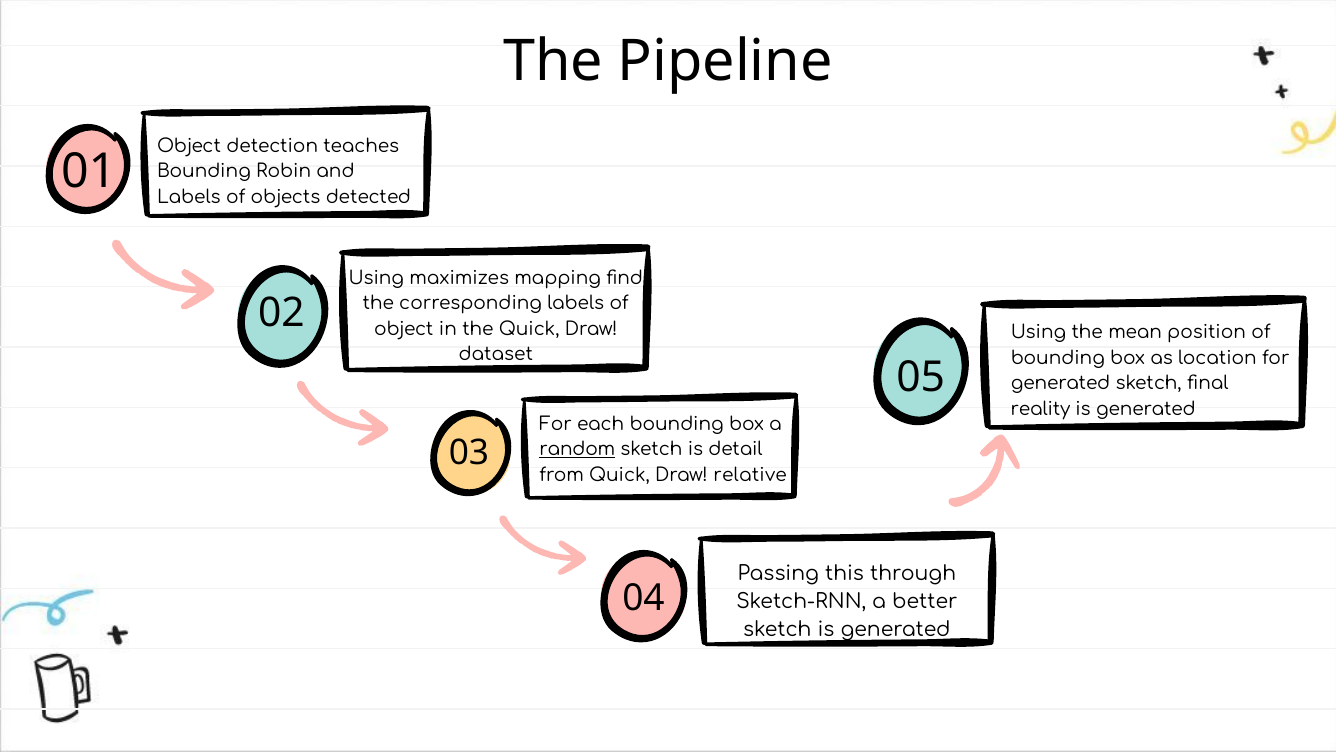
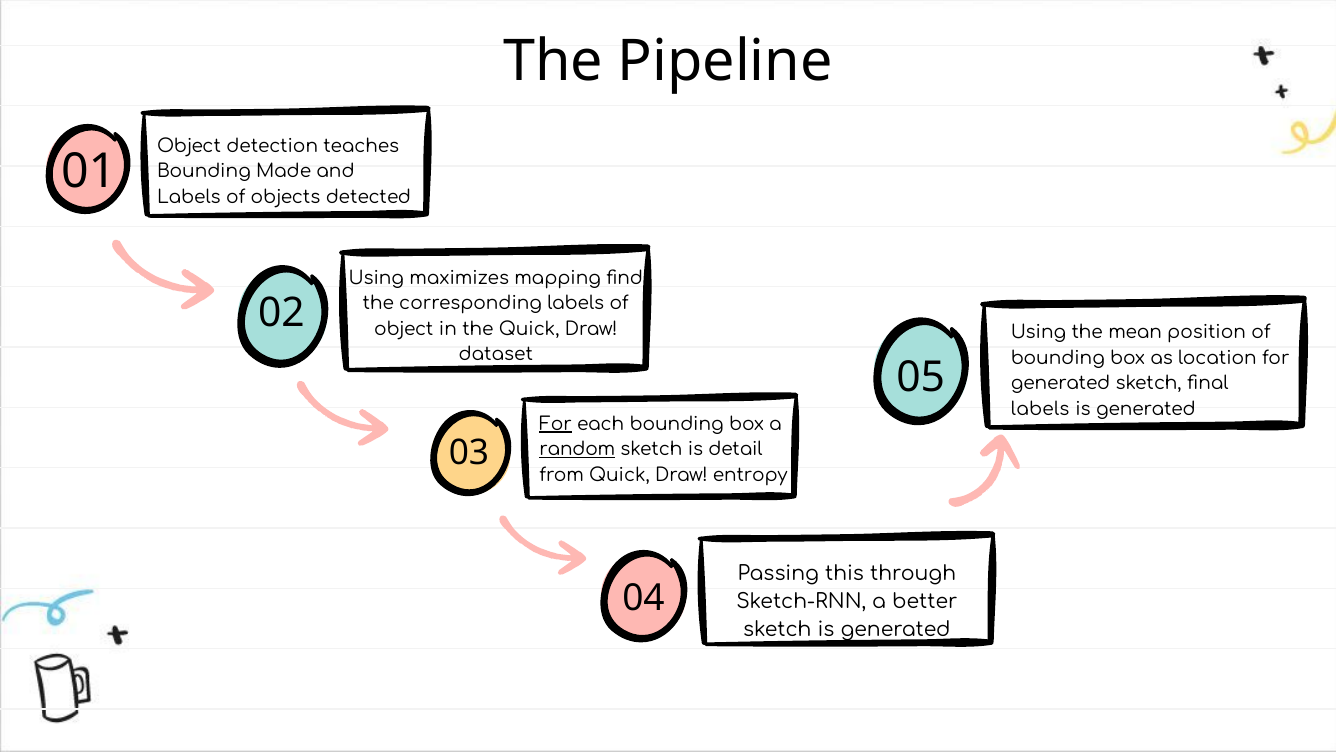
Robin: Robin -> Made (284, 171)
reality: reality -> labels (1040, 409)
For underline: none -> present (556, 424)
relative: relative -> entropy (750, 475)
